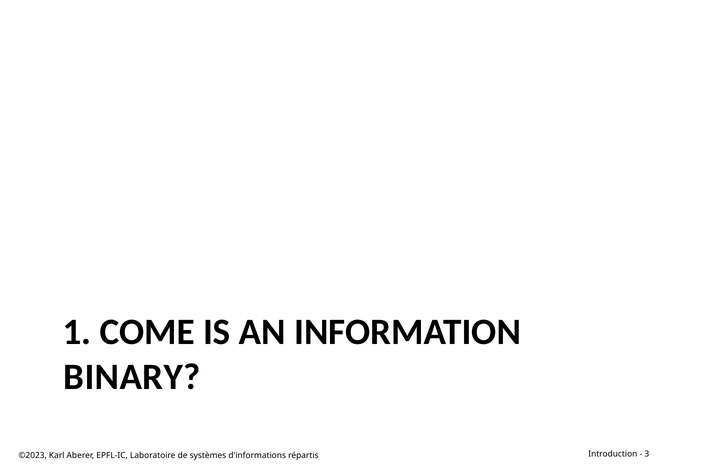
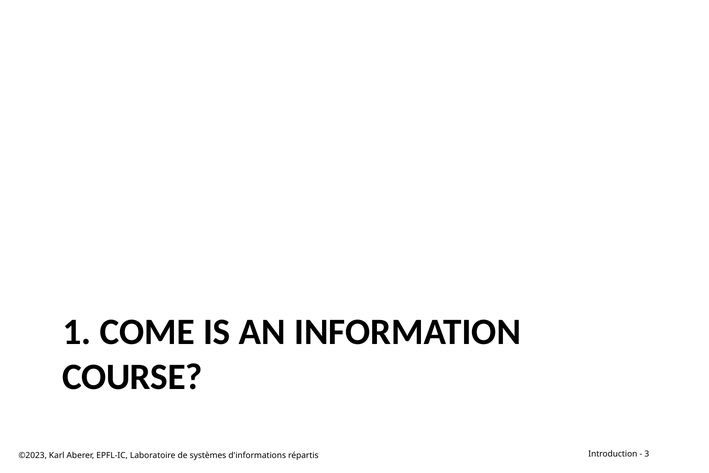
BINARY: BINARY -> COURSE (132, 377)
